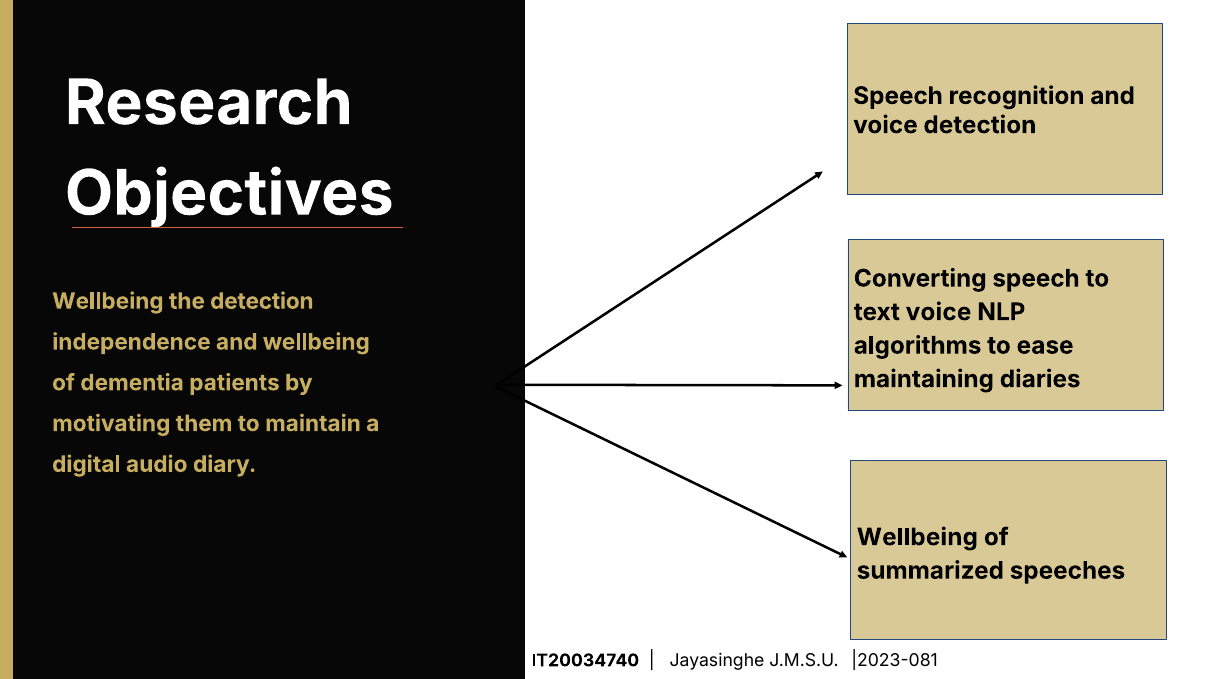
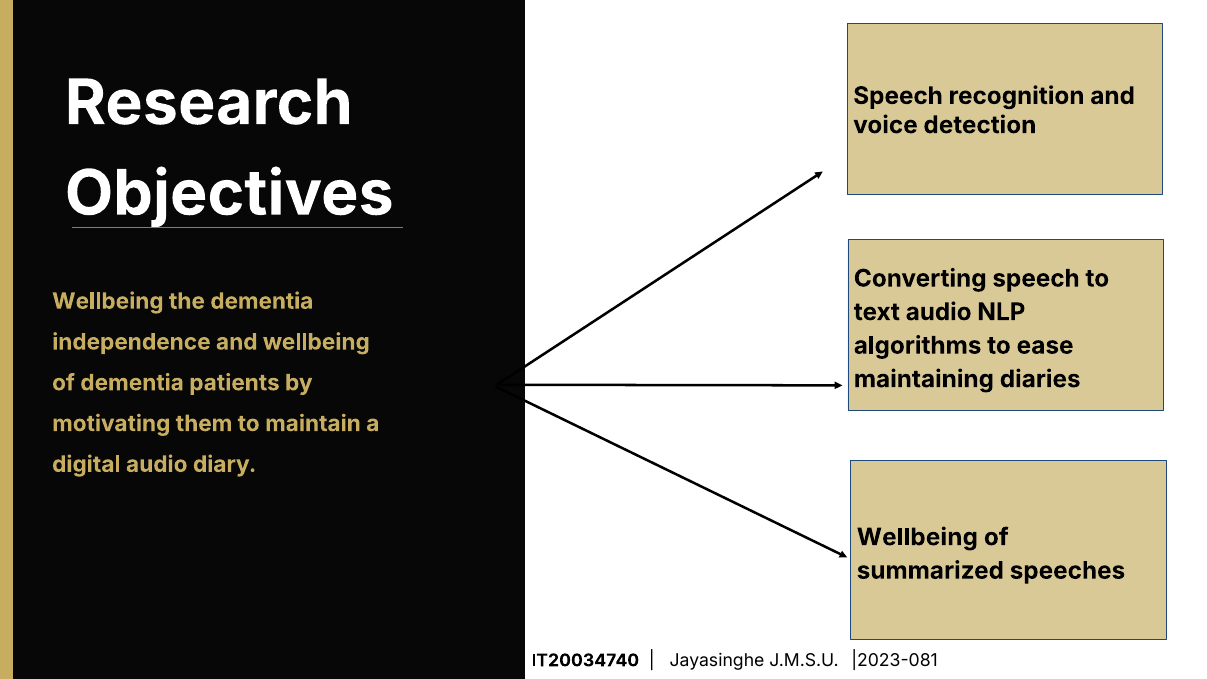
the detection: detection -> dementia (262, 301)
text voice: voice -> audio (939, 312)
